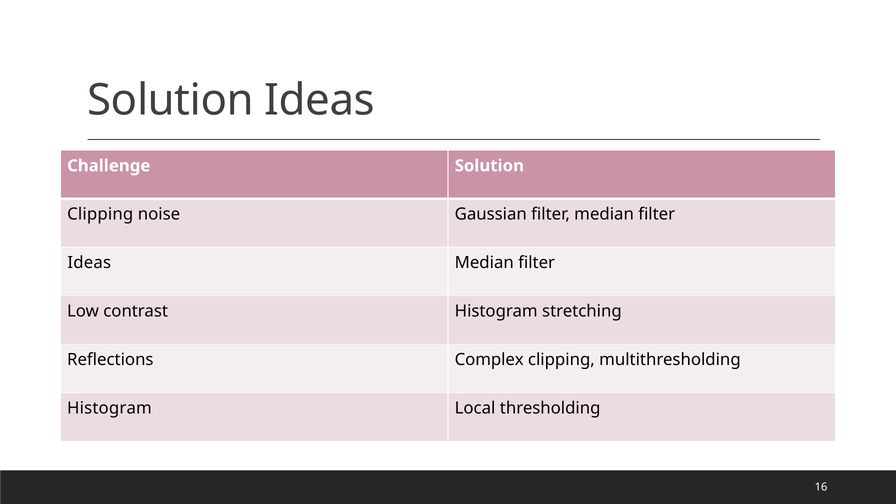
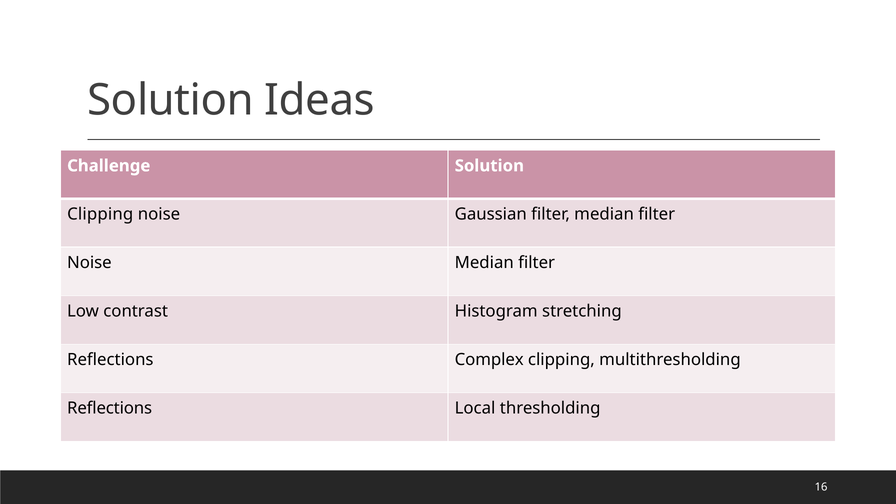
Ideas: Ideas -> Noise (89, 263)
Histogram: Histogram -> Reflections (110, 408)
